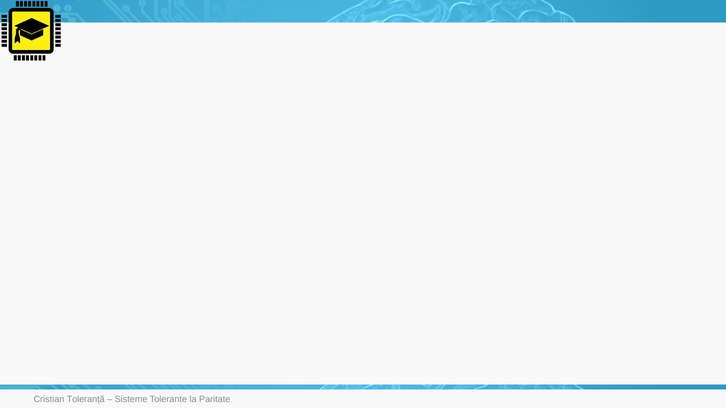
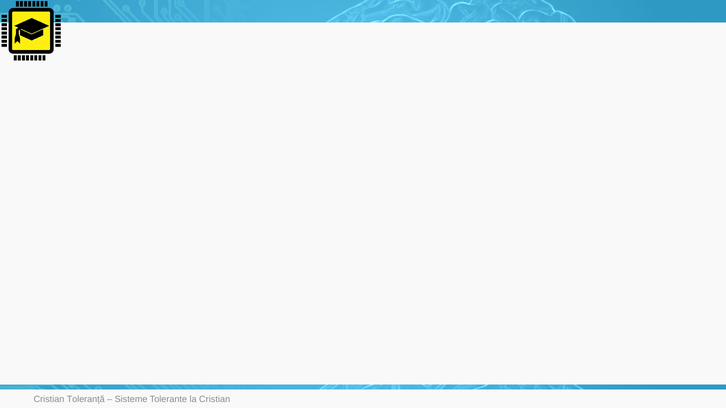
la Paritate: Paritate -> Cristian (215, 400)
